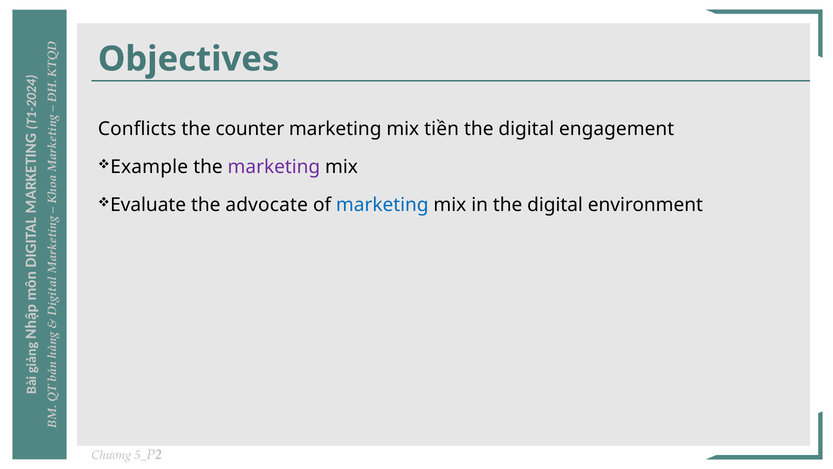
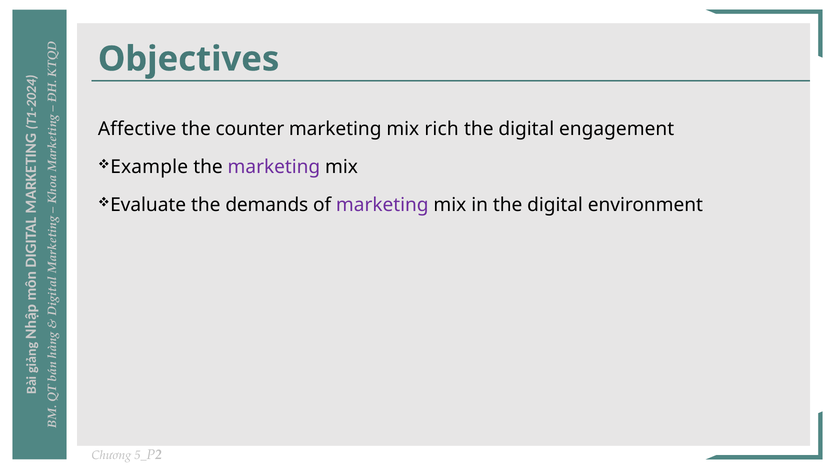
Conflicts: Conflicts -> Affective (137, 129)
tiền: tiền -> rich (442, 129)
advocate: advocate -> demands (267, 205)
marketing colour: blue -> purple (382, 205)
